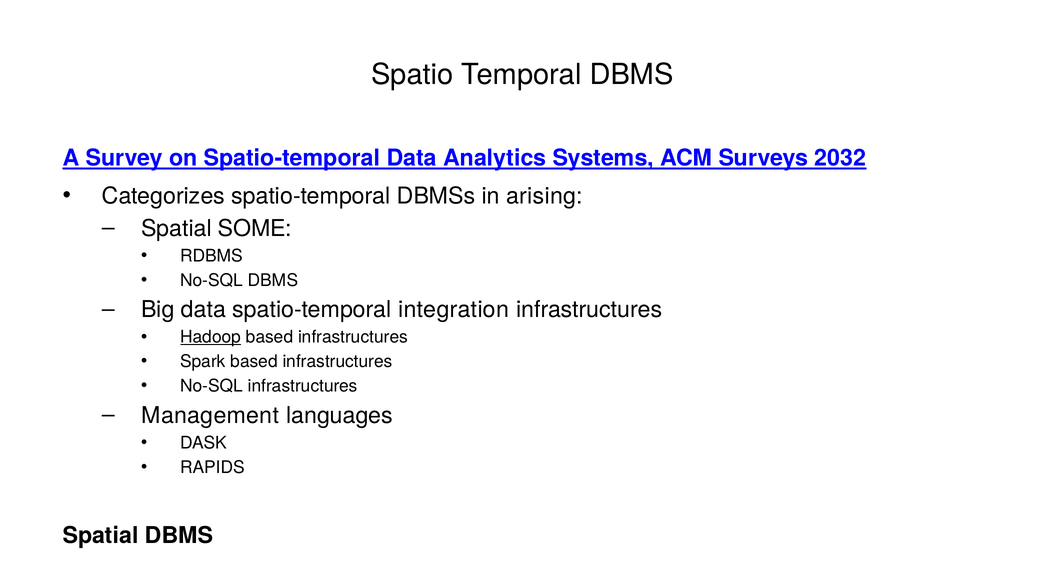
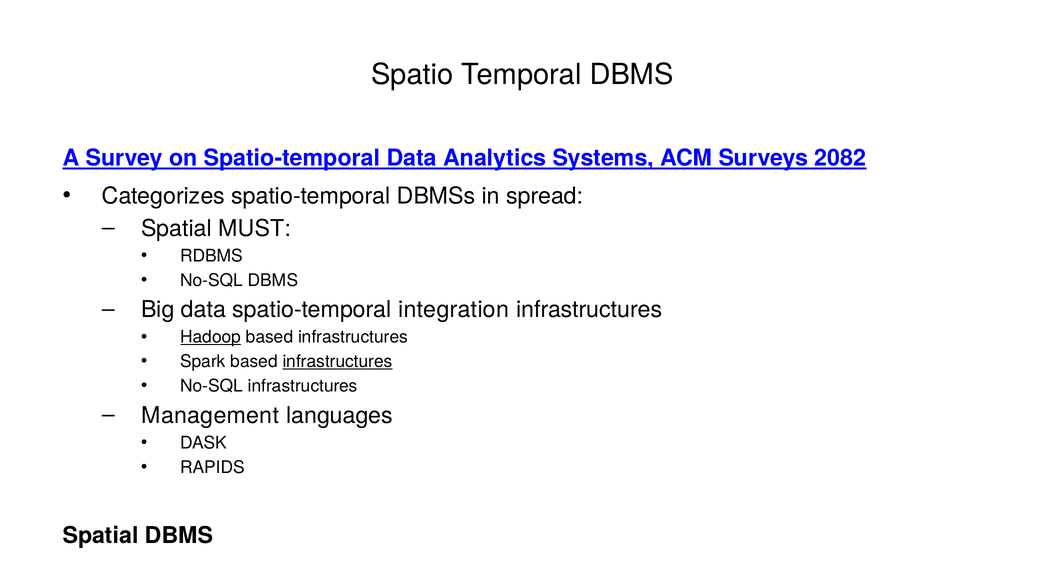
2032: 2032 -> 2082 (840, 158)
arising: arising -> spread (545, 196)
SOME: SOME -> MUST (255, 228)
infrastructures underline: none -> present (338, 362)
